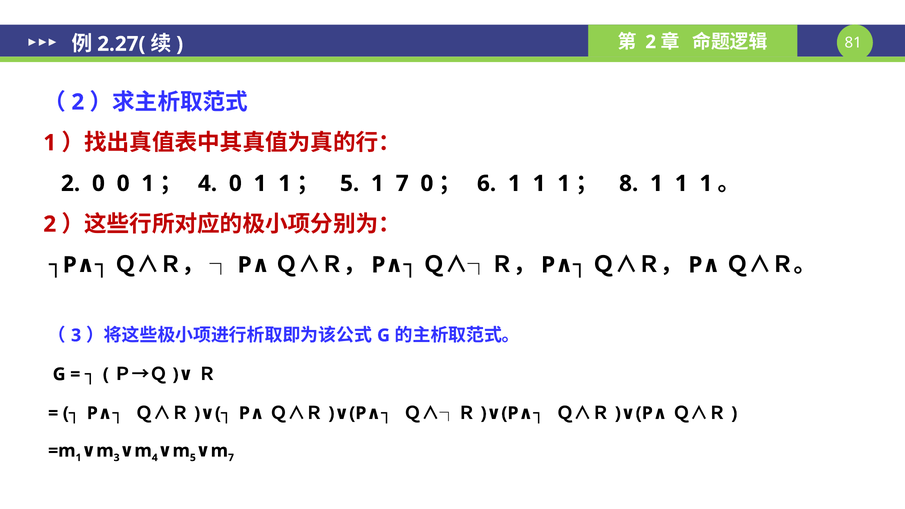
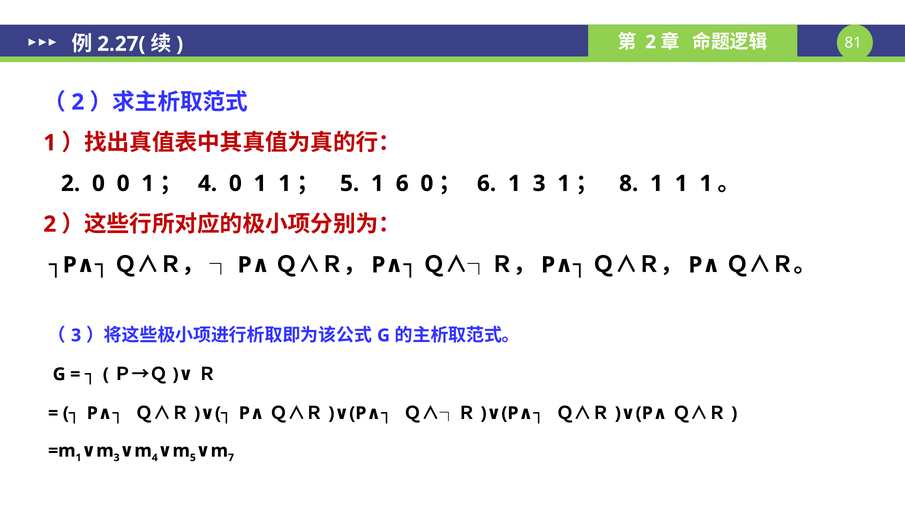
1 7: 7 -> 6 (402, 183)
6 1 1: 1 -> 3 (539, 183)
